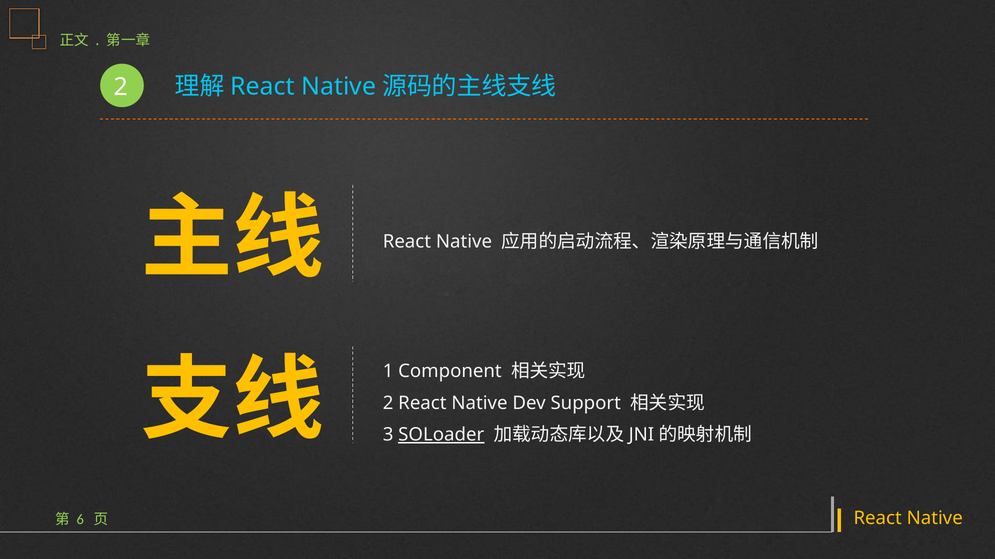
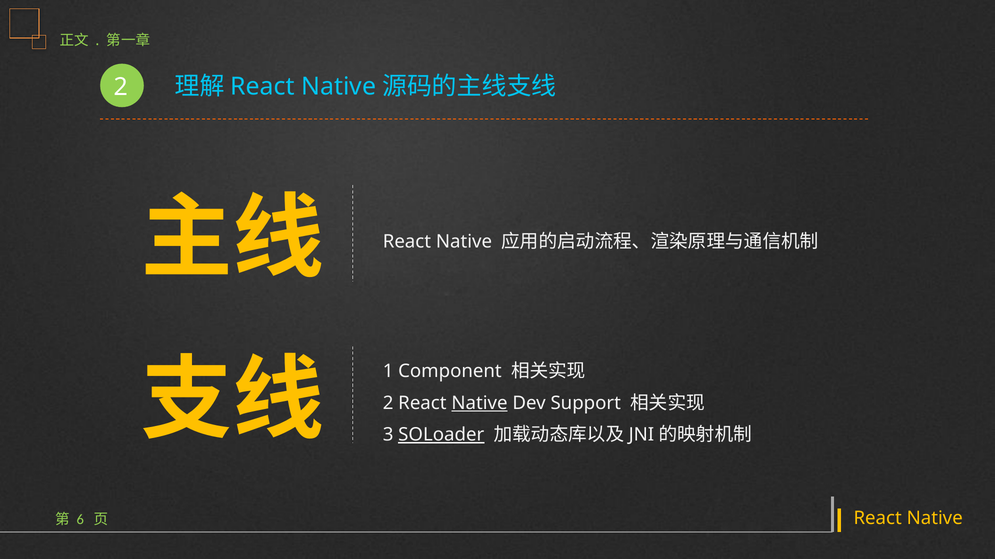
Native underline: none -> present (480, 403)
